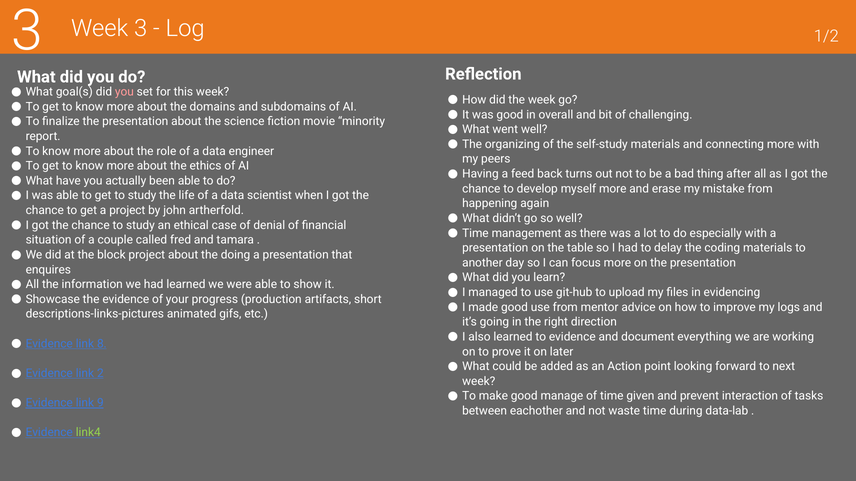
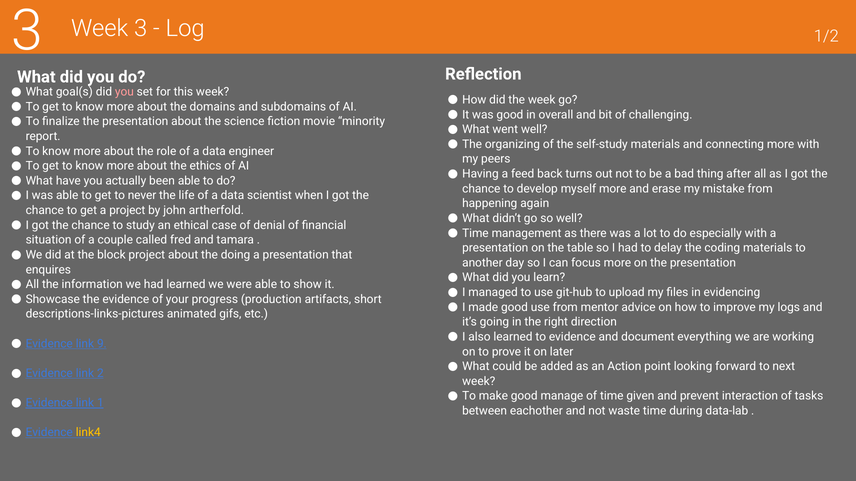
get to study: study -> never (142, 196)
8: 8 -> 9 (102, 344)
9: 9 -> 1 (100, 403)
link4 colour: light green -> yellow (88, 433)
